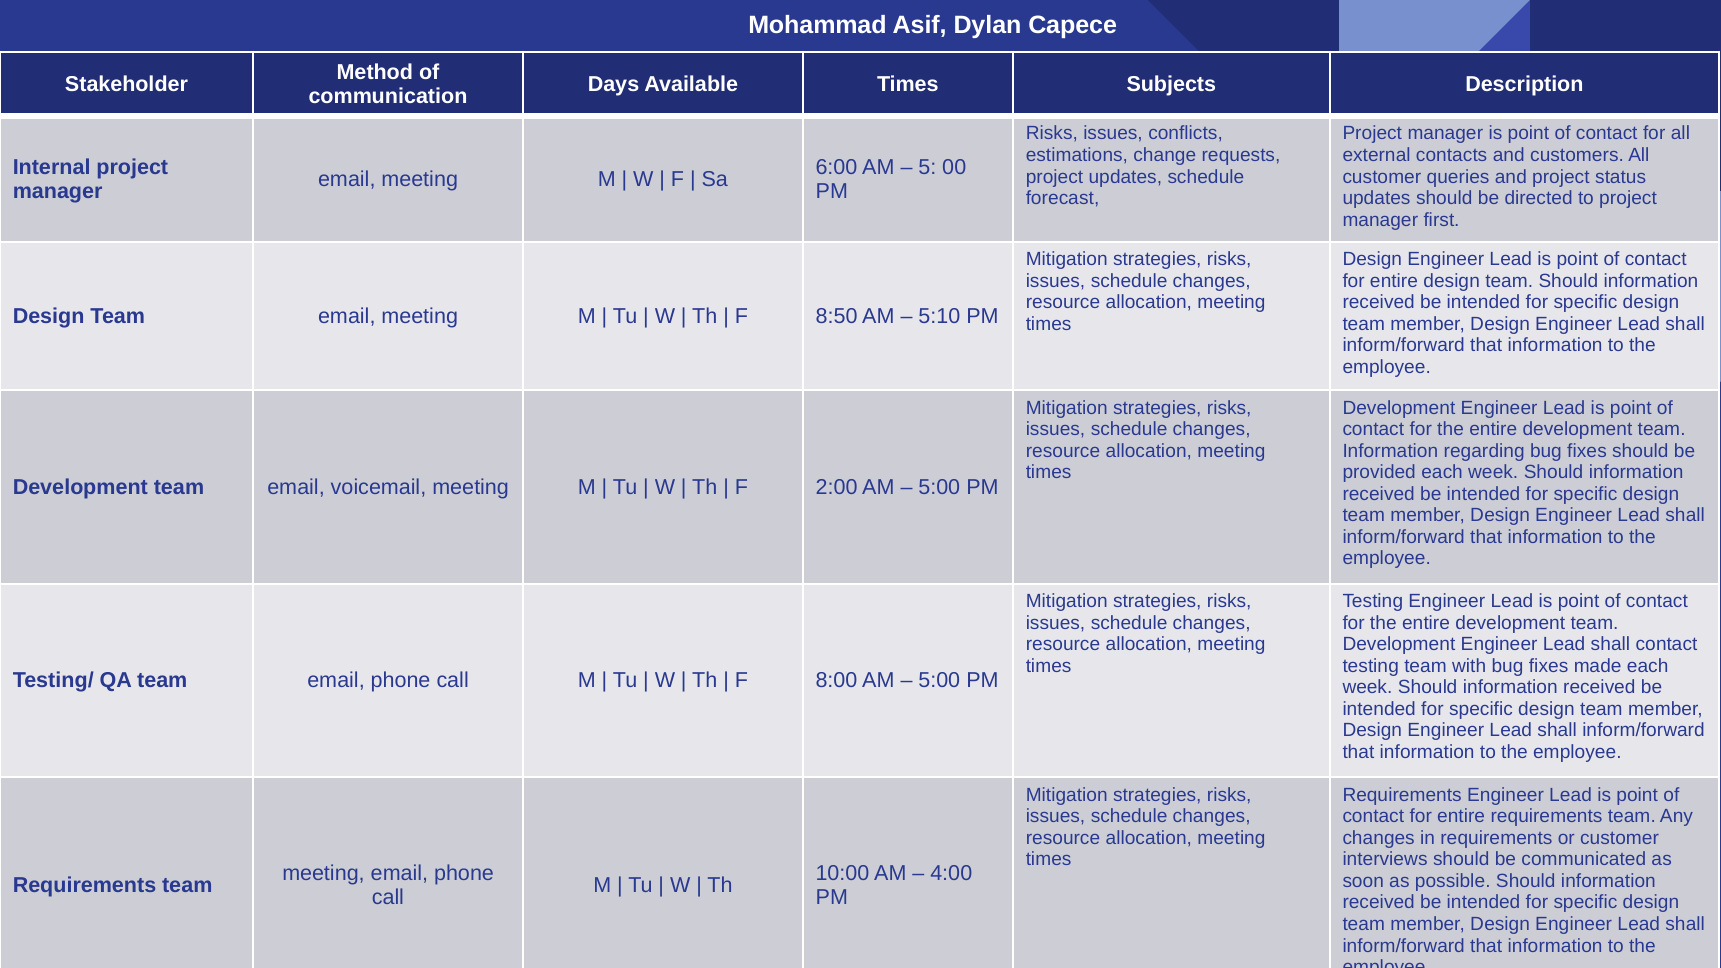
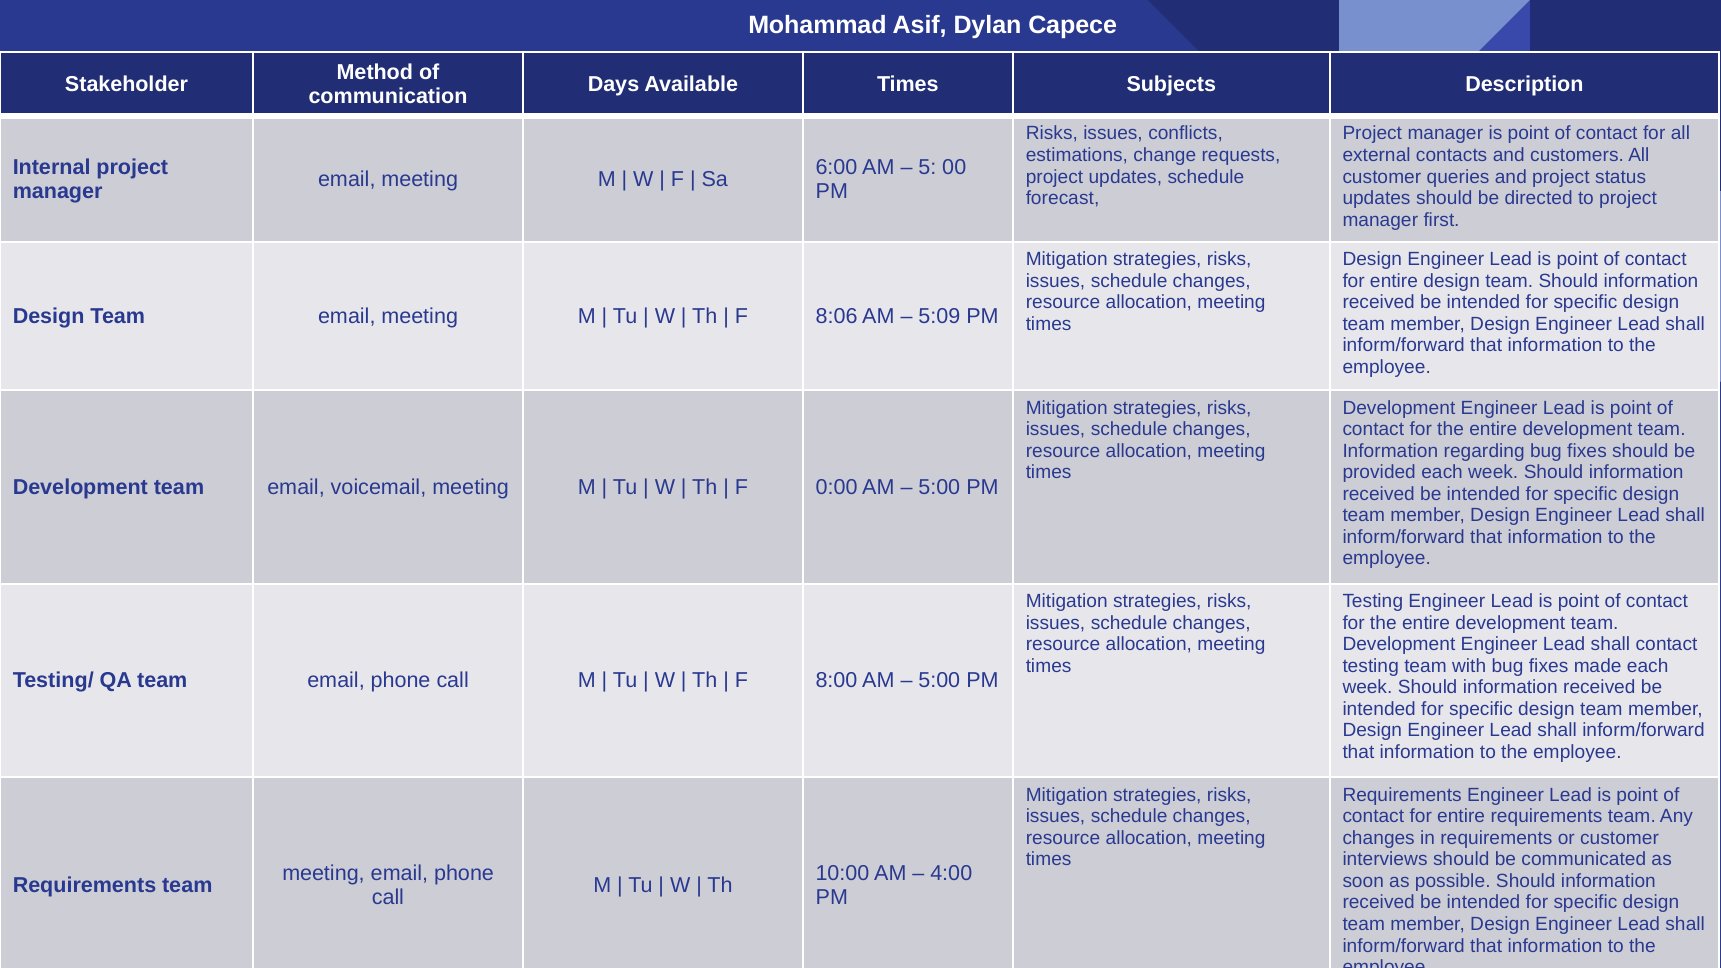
8:50: 8:50 -> 8:06 (837, 316)
5:10: 5:10 -> 5:09 (939, 316)
2:00: 2:00 -> 0:00 (837, 487)
